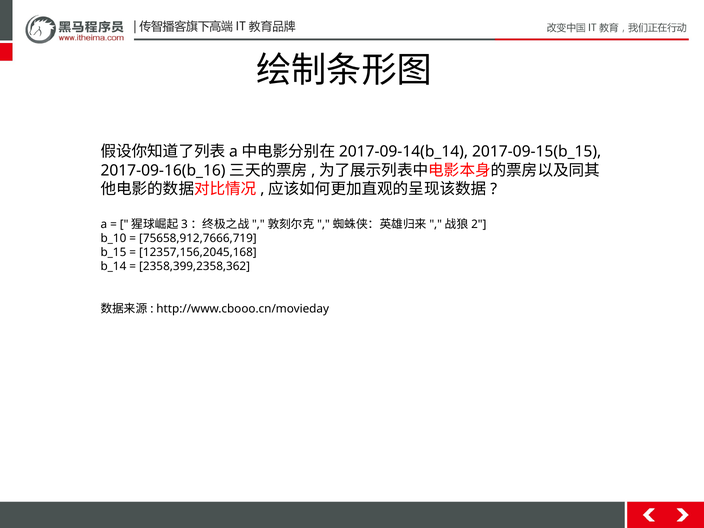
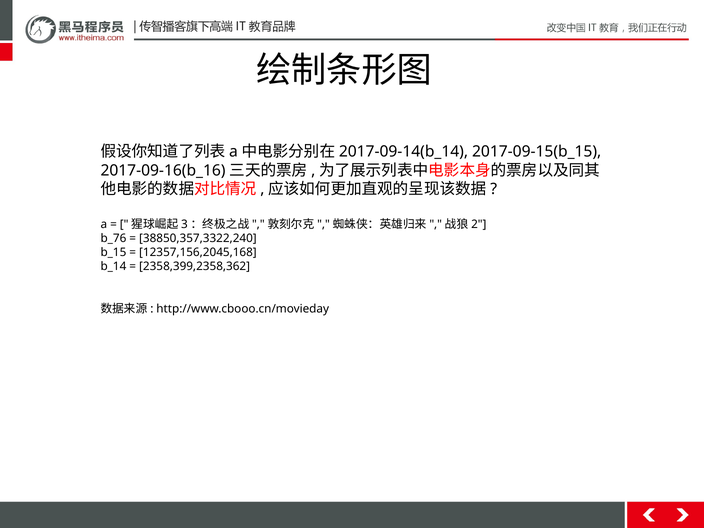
b_10: b_10 -> b_76 (113, 238)
75658,912,7666,719: 75658,912,7666,719 -> 38850,357,3322,240 (198, 238)
